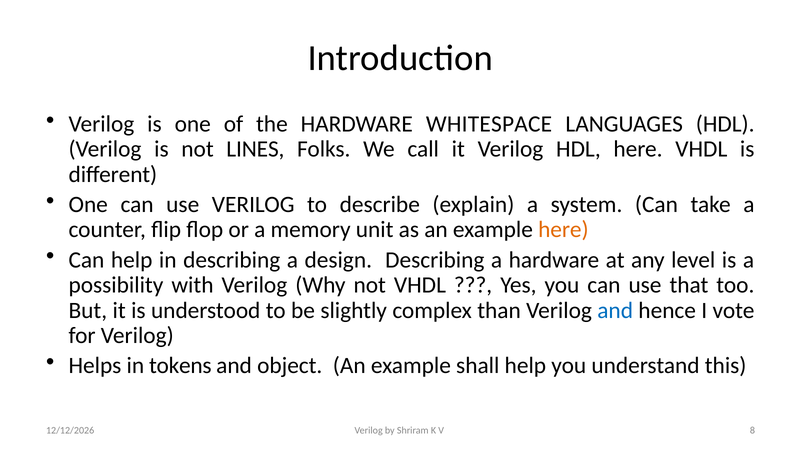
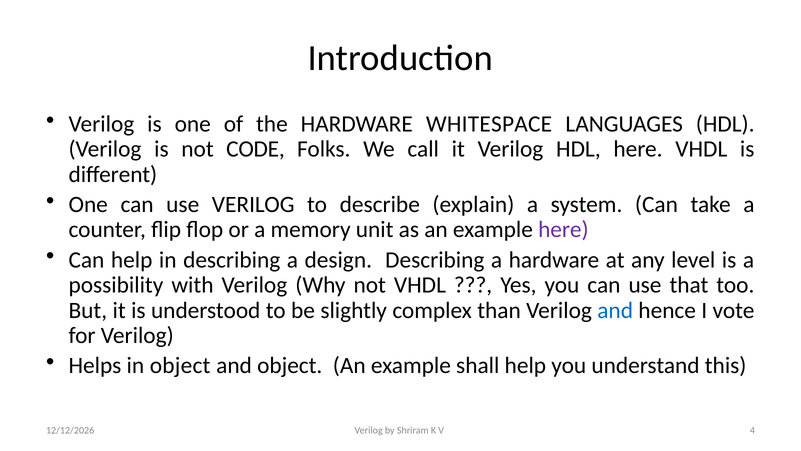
LINES: LINES -> CODE (255, 149)
here colour: orange -> purple (563, 230)
in tokens: tokens -> object (180, 365)
8: 8 -> 4 (752, 430)
